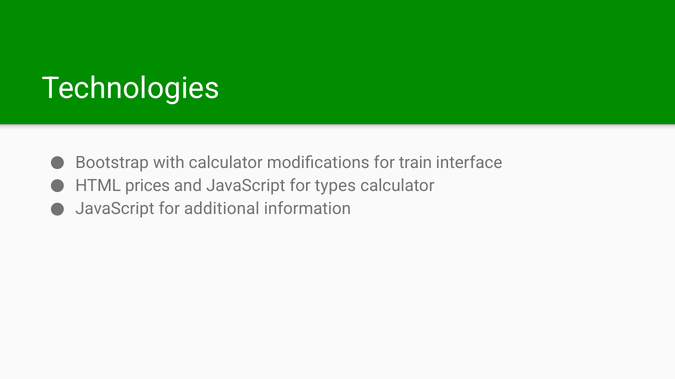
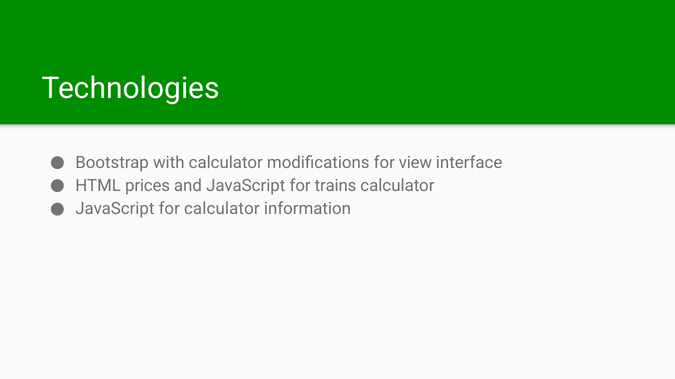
train: train -> view (415, 163)
types: types -> trains (336, 186)
for additional: additional -> calculator (222, 209)
